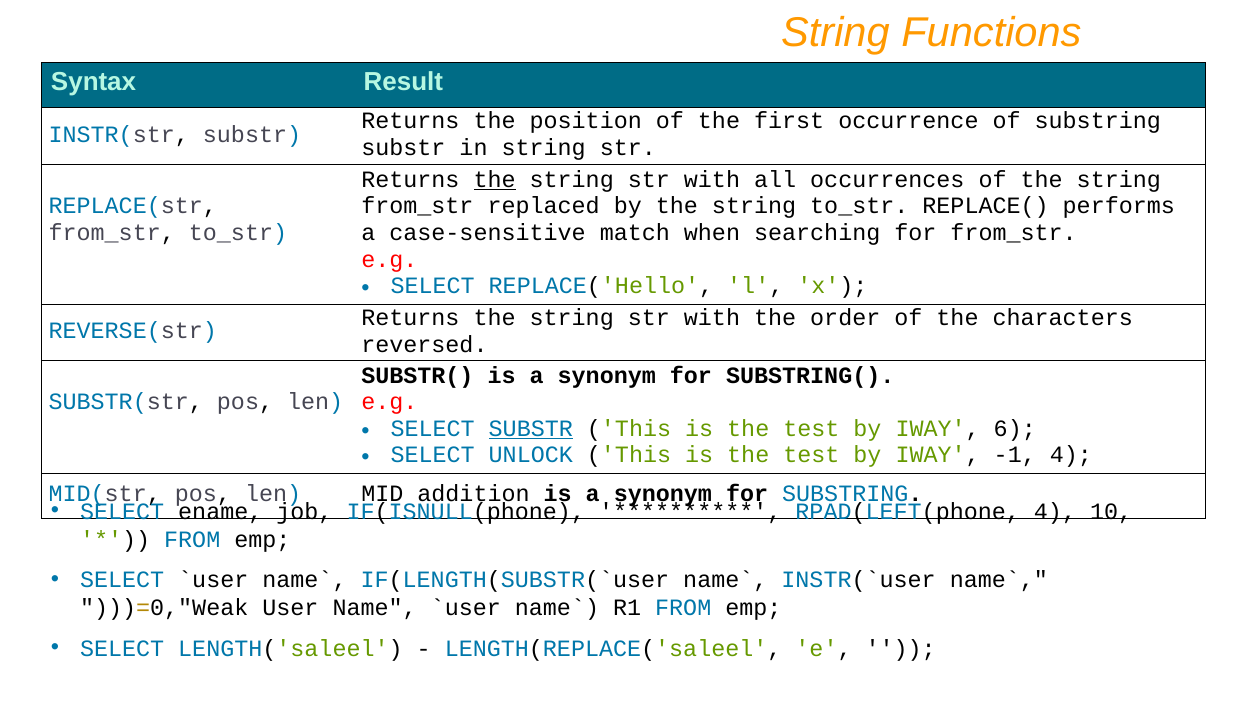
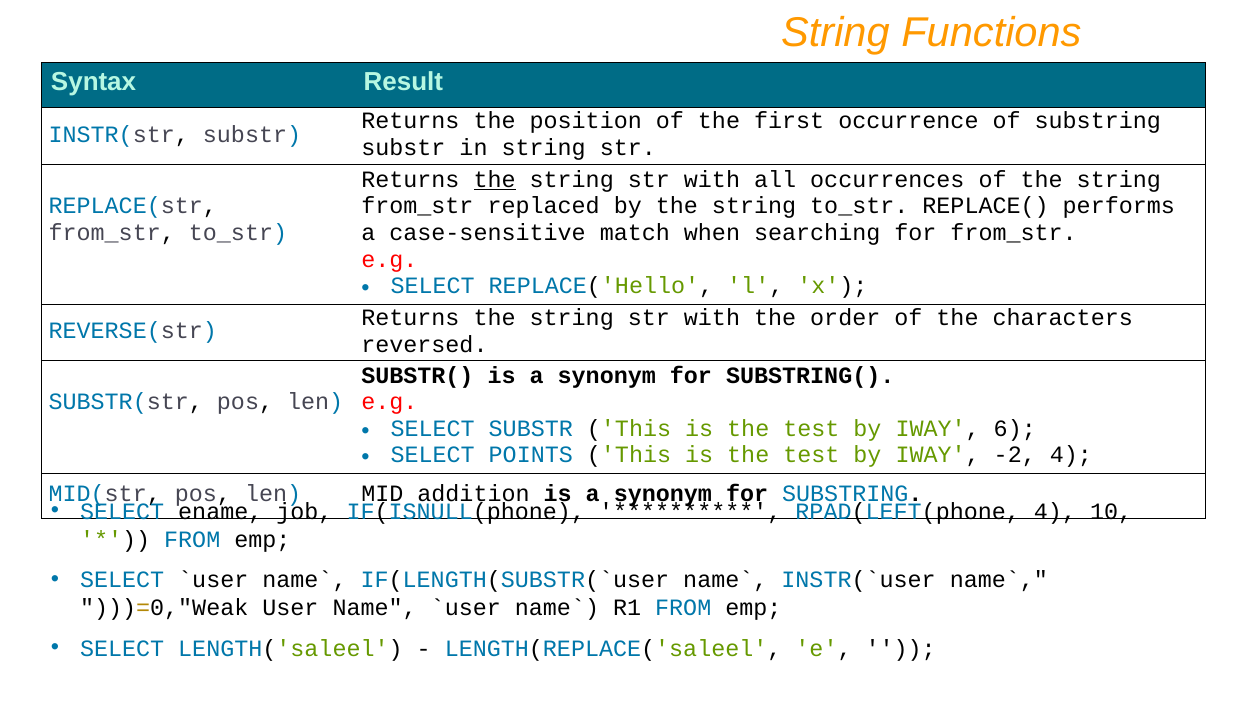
SUBSTR underline: present -> none (531, 428)
UNLOCK: UNLOCK -> POINTS (531, 455)
-1: -1 -> -2 (1015, 455)
